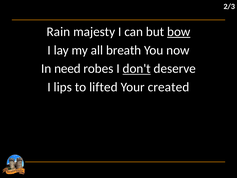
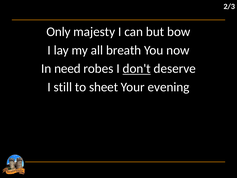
Rain: Rain -> Only (58, 32)
bow underline: present -> none (179, 32)
lips: lips -> still (63, 87)
lifted: lifted -> sheet (104, 87)
created: created -> evening (169, 87)
